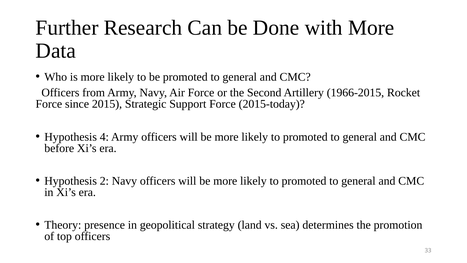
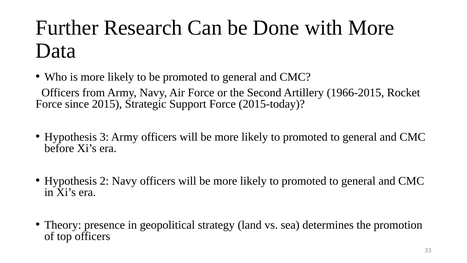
4: 4 -> 3 (104, 137)
